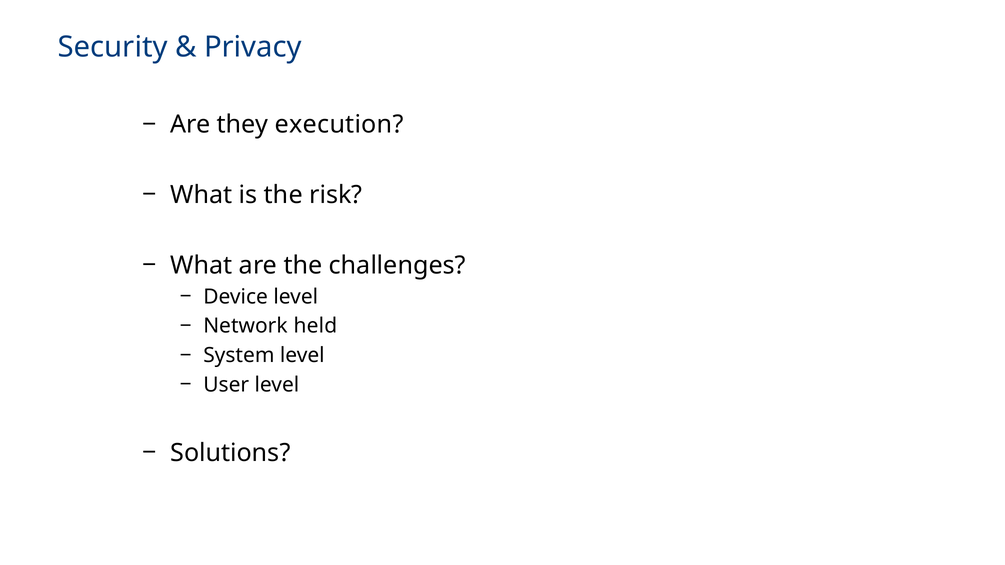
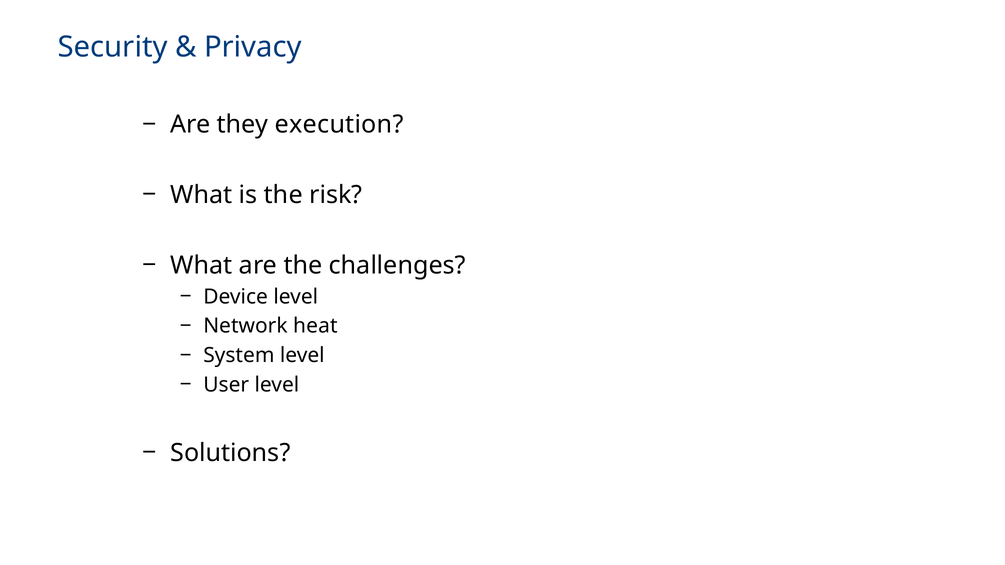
held: held -> heat (315, 326)
